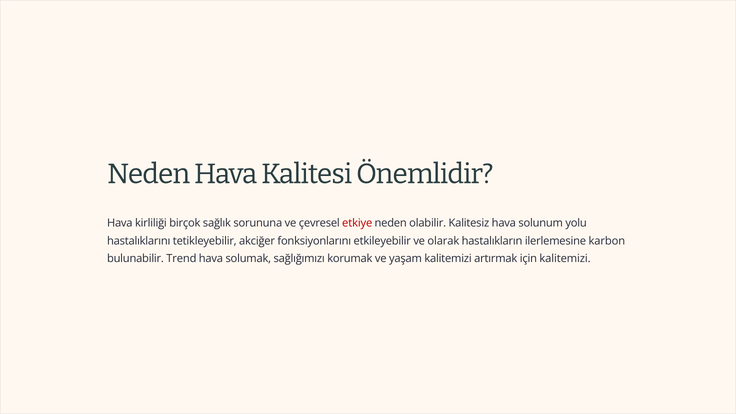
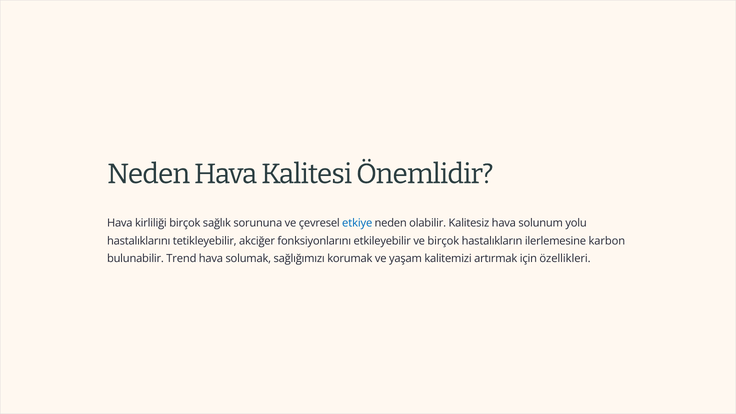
etkiye colour: red -> blue (357, 223)
ve olarak: olarak -> birçok (443, 241)
için kalitemizi: kalitemizi -> özellikleri (565, 259)
